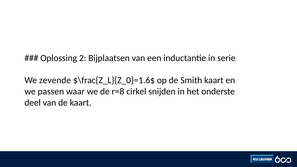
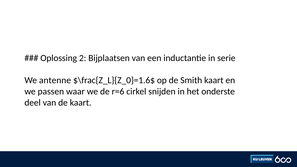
zevende: zevende -> antenne (55, 80)
r=8: r=8 -> r=6 (118, 92)
